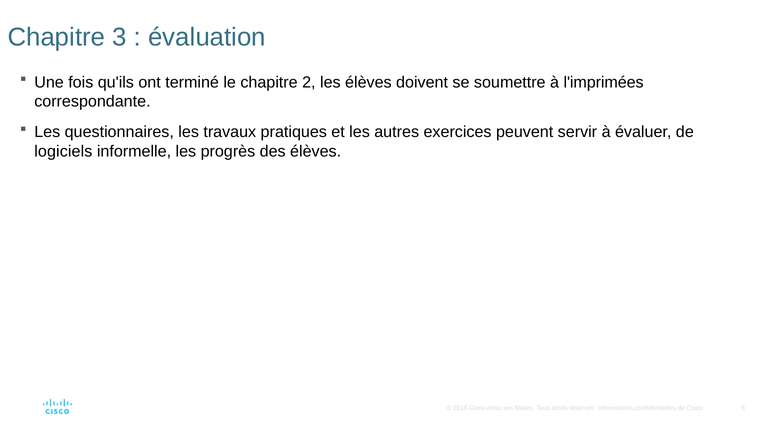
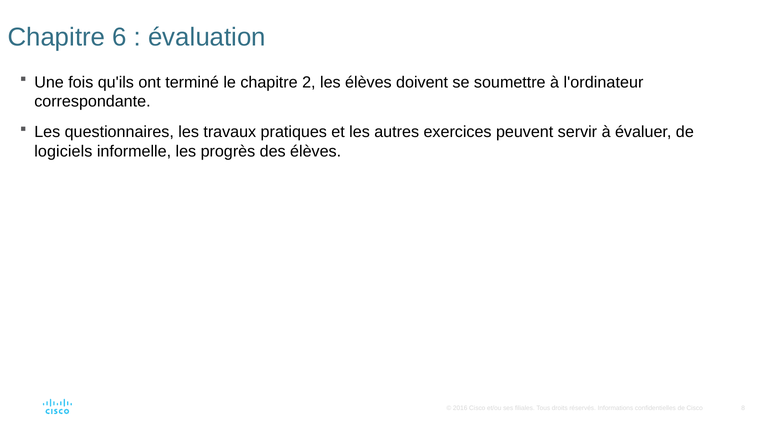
3: 3 -> 6 (119, 37)
l'imprimées: l'imprimées -> l'ordinateur (603, 82)
